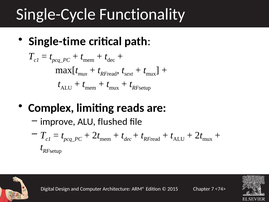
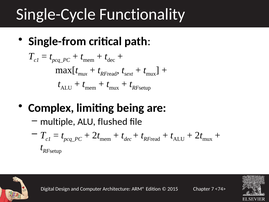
Single-time: Single-time -> Single-from (57, 41)
reads: reads -> being (130, 108)
improve: improve -> multiple (58, 121)
